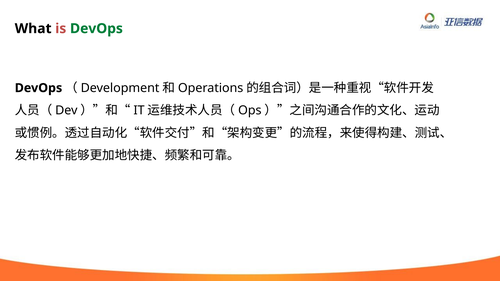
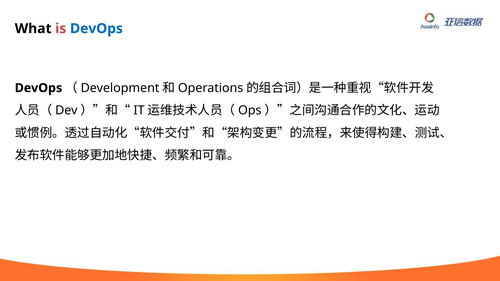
DevOps colour: green -> blue (96, 29)
